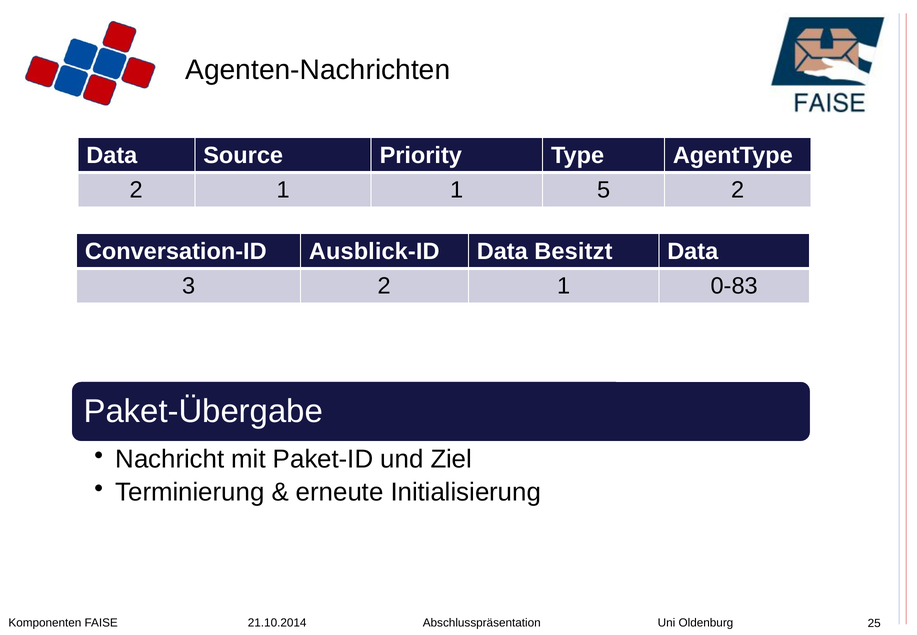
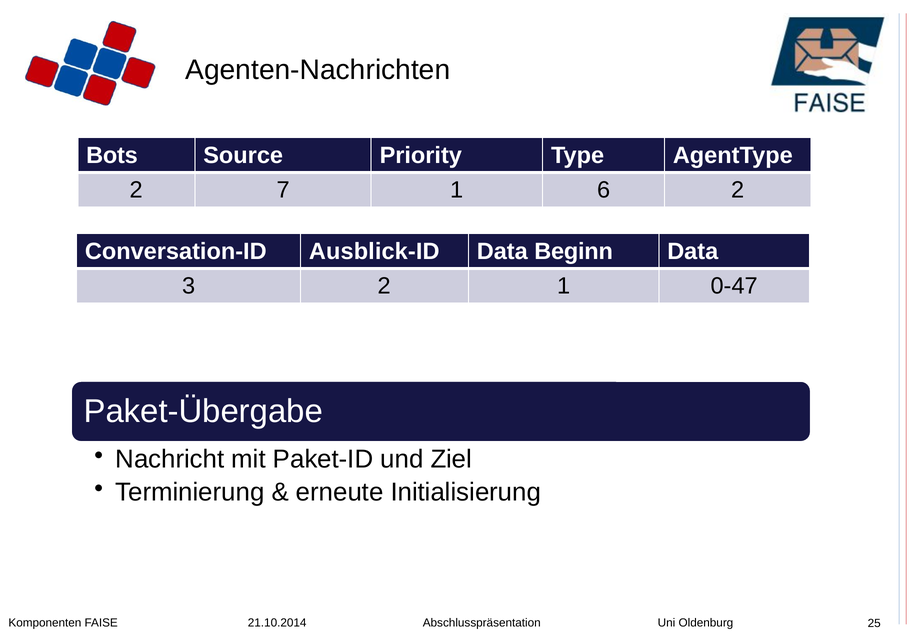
Data: Data -> Bots (112, 155)
1: 1 -> 7 (283, 190)
5: 5 -> 6 (604, 190)
Besitzt: Besitzt -> Beginn (574, 251)
0-83: 0-83 -> 0-47 (734, 286)
